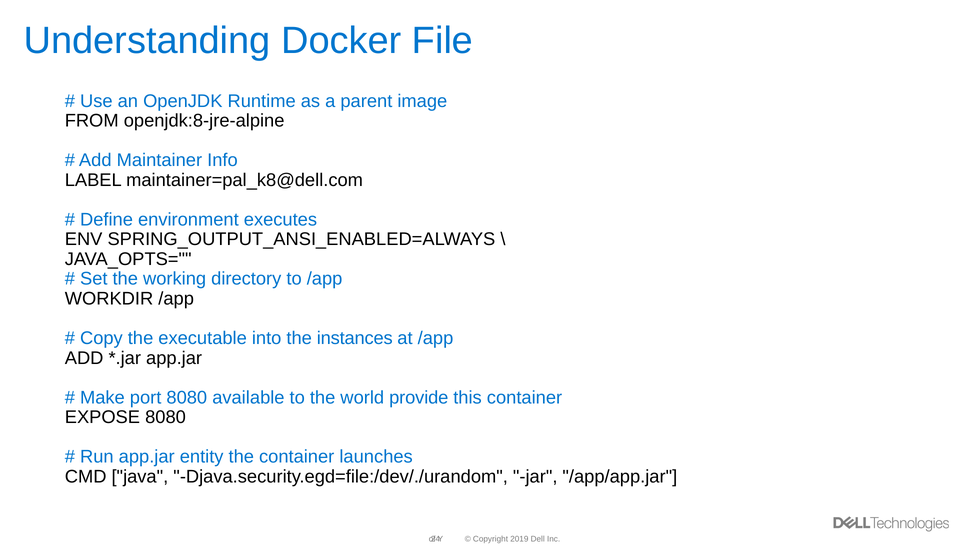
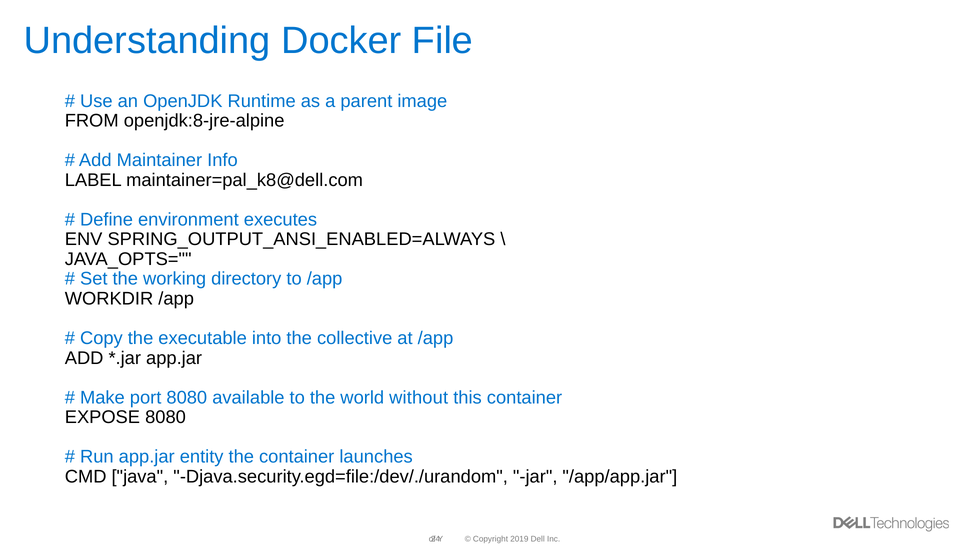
instances: instances -> collective (355, 339)
provide: provide -> without (419, 398)
